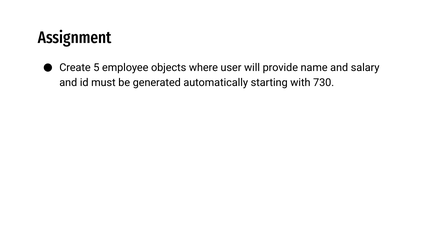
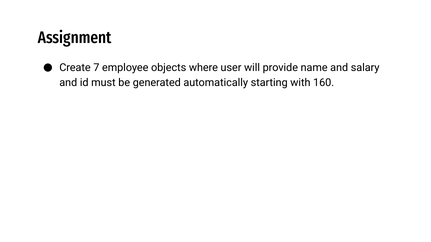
5: 5 -> 7 (96, 68)
730: 730 -> 160 (324, 83)
